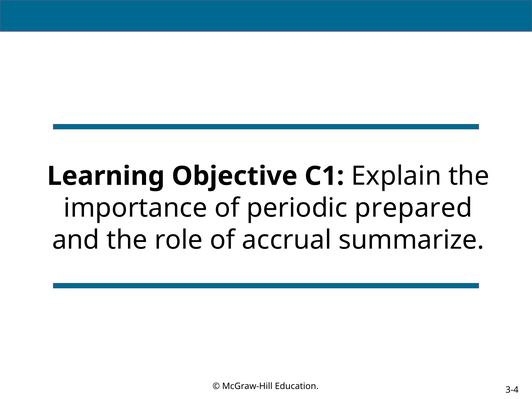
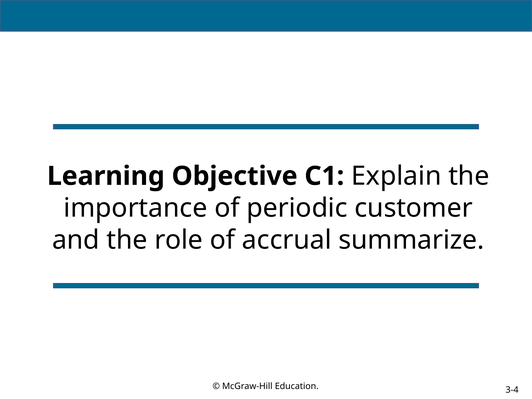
prepared: prepared -> customer (414, 208)
